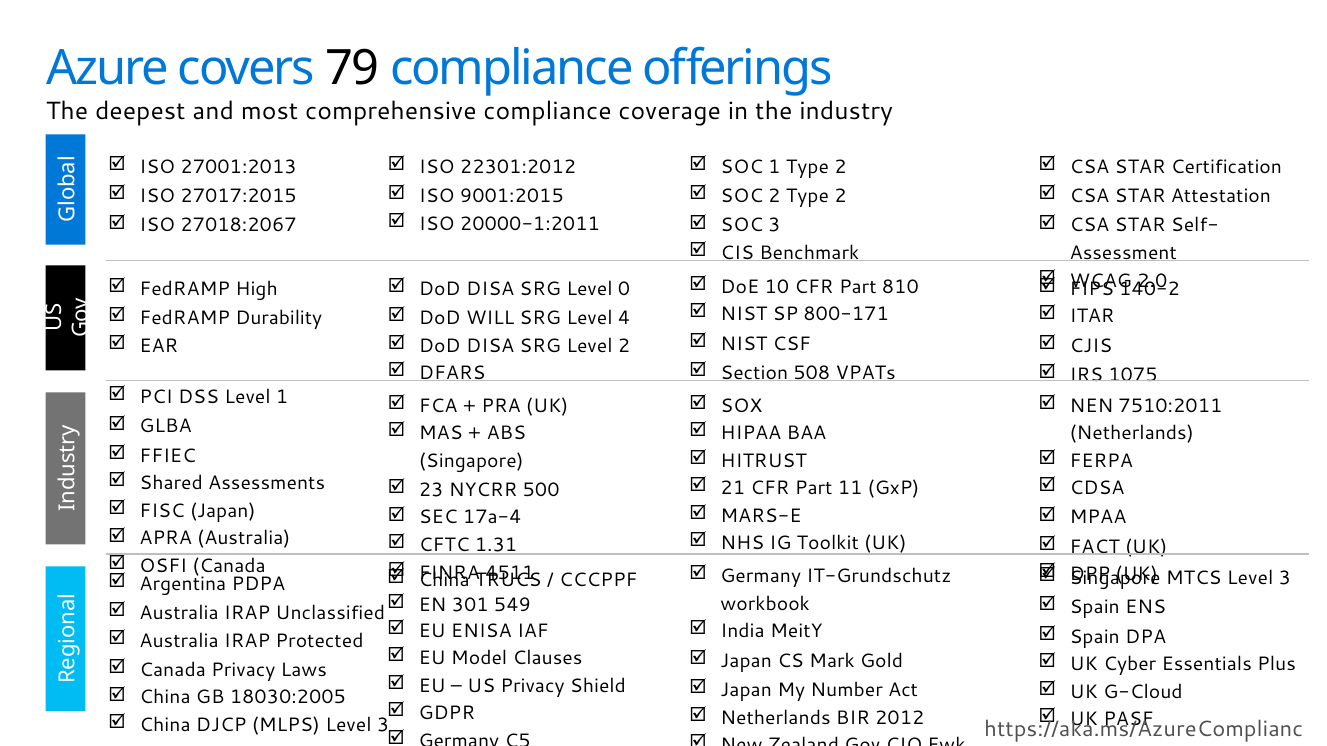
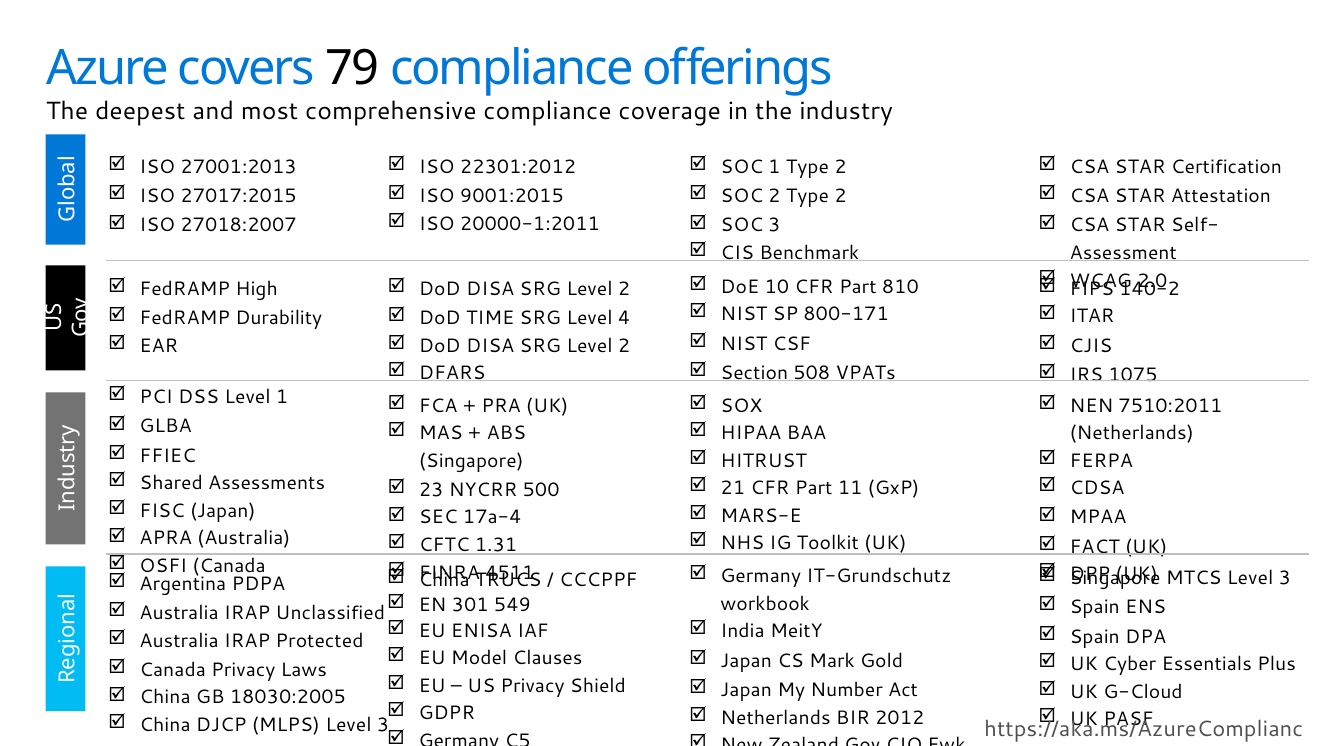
27018:2067: 27018:2067 -> 27018:2007 (239, 226)
0: 0 -> 2 (624, 289)
WILL: WILL -> TIME (490, 318)
